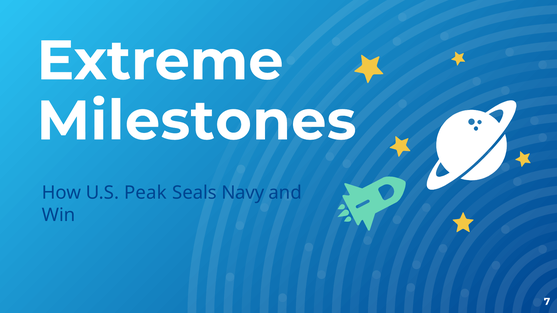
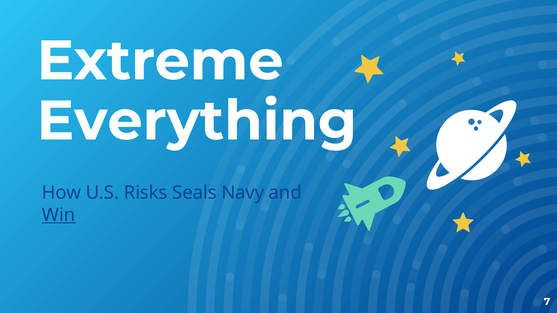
Milestones: Milestones -> Everything (197, 121)
Peak: Peak -> Risks (146, 193)
Win underline: none -> present (59, 215)
